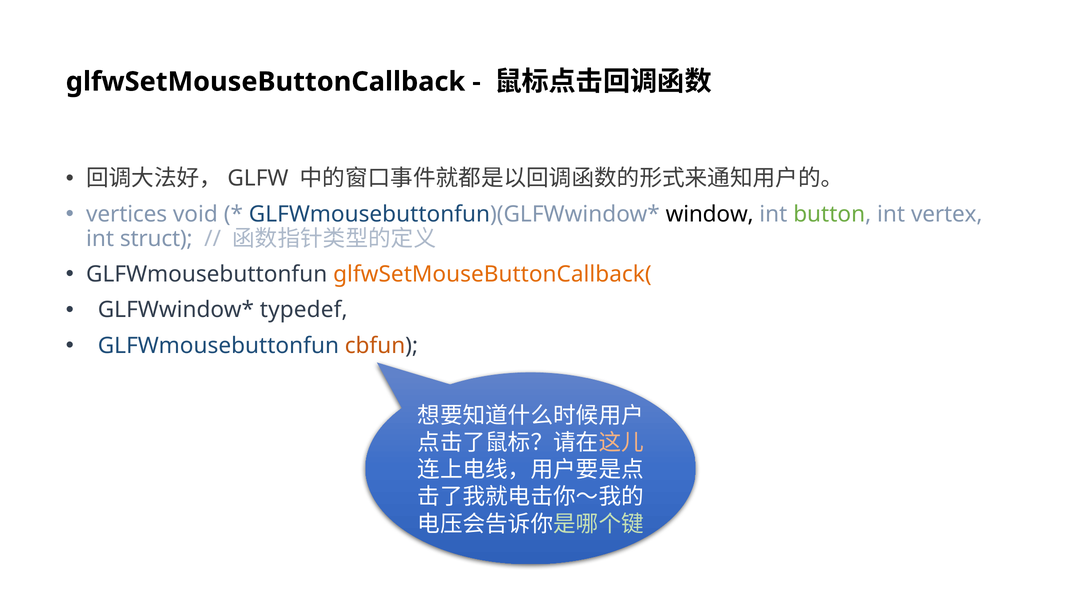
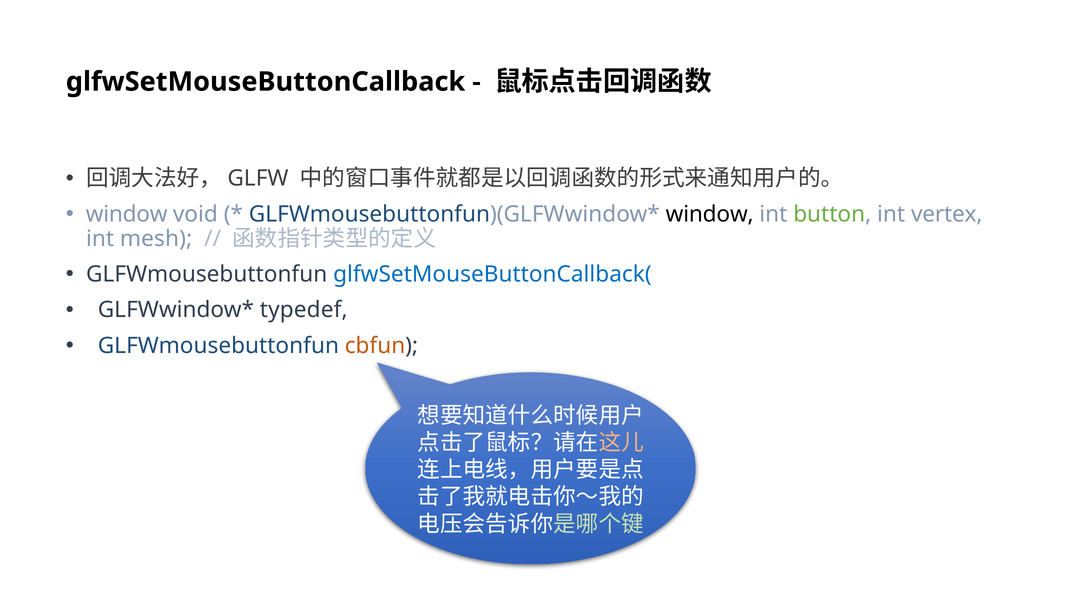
vertices: vertices -> window (127, 214)
struct: struct -> mesh (156, 239)
glfwSetMouseButtonCallback( colour: orange -> blue (492, 274)
